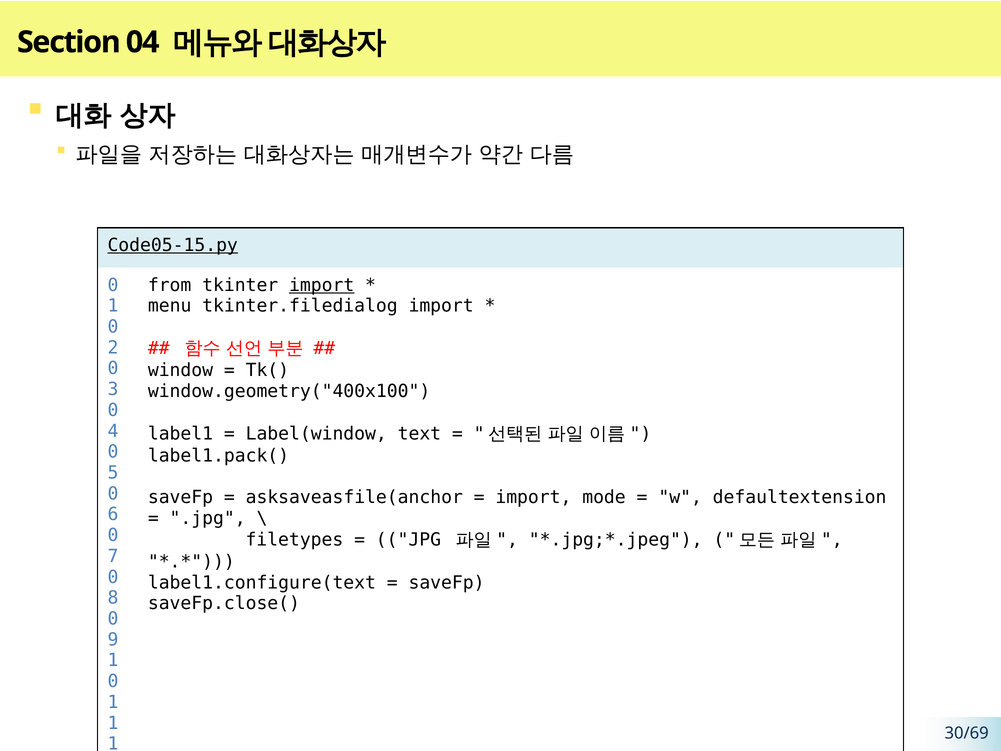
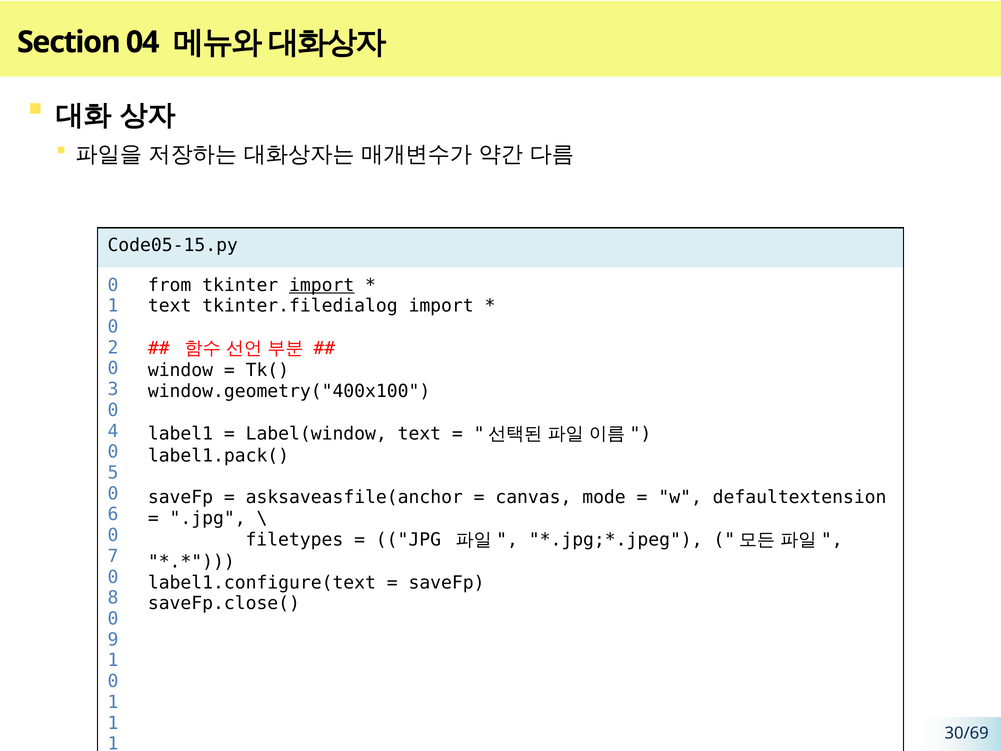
Code05-15.py underline: present -> none (173, 245)
menu: menu -> text (170, 306)
import: import -> canvas (533, 497)
